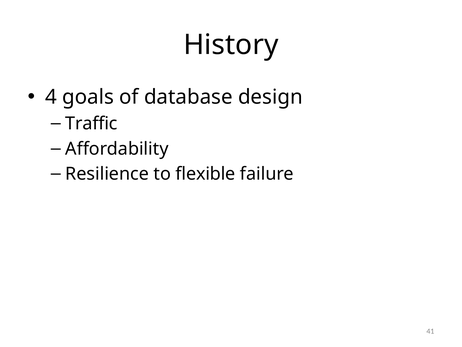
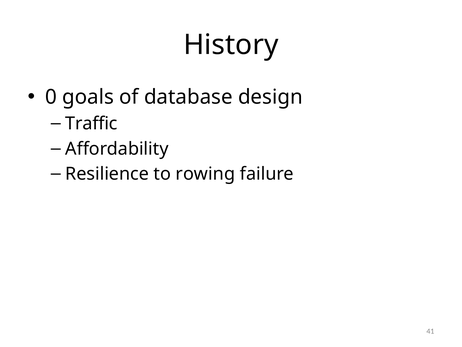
4: 4 -> 0 (51, 97)
flexible: flexible -> rowing (205, 174)
